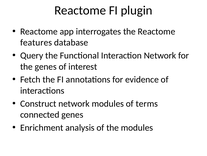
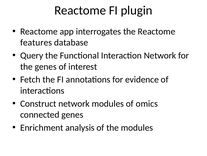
terms: terms -> omics (147, 103)
